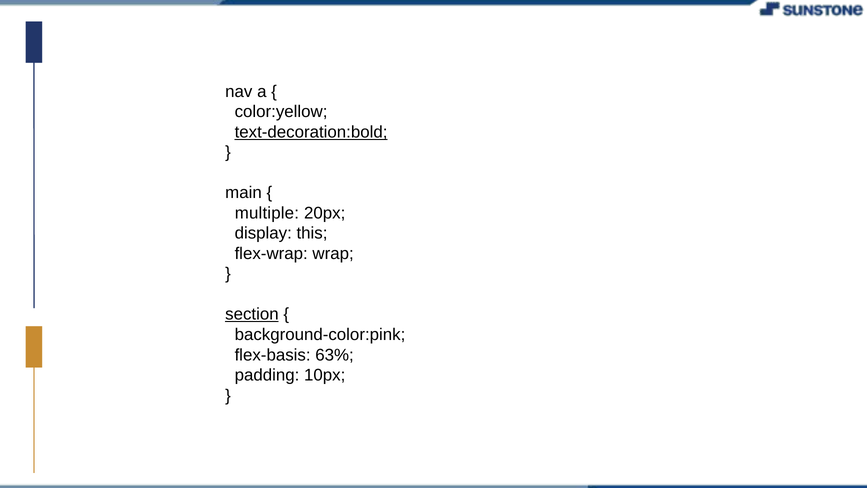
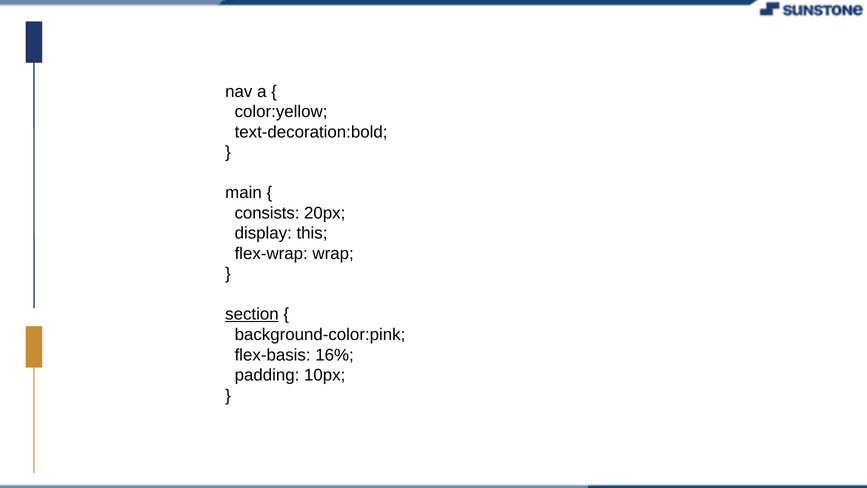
text-decoration:bold underline: present -> none (311, 132)
multiple: multiple -> consists (267, 213)
63%: 63% -> 16% (334, 355)
